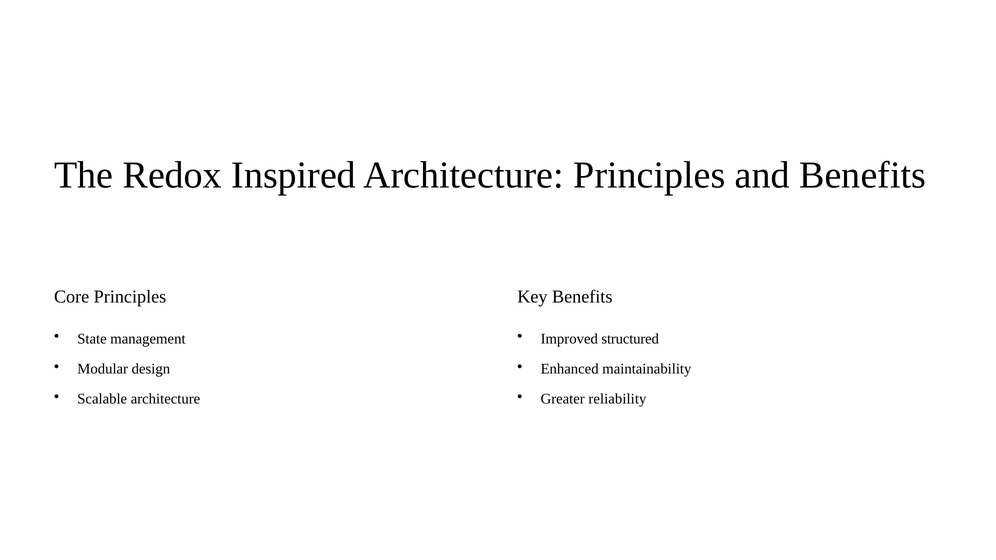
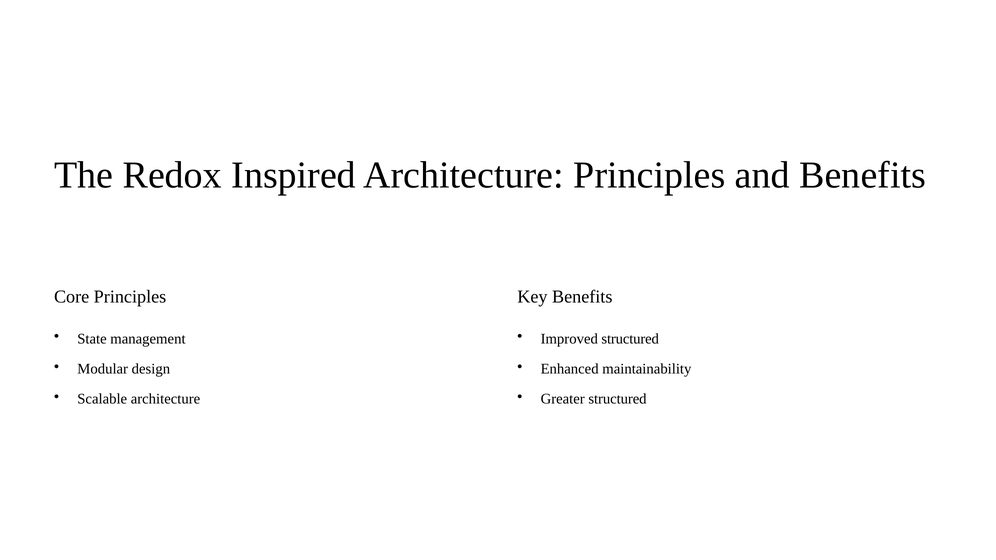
Greater reliability: reliability -> structured (618, 399)
